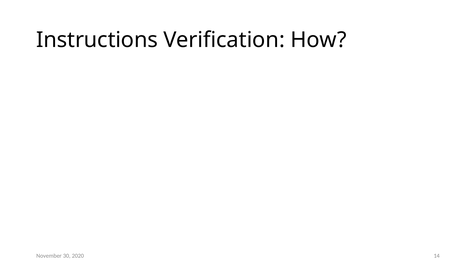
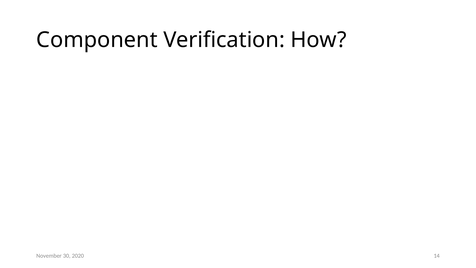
Instructions: Instructions -> Component (97, 40)
